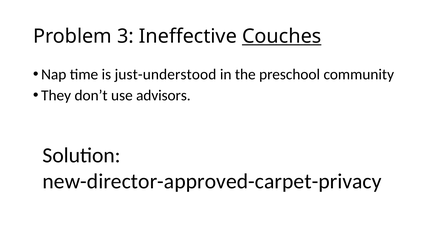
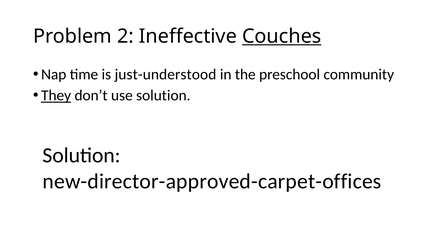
3: 3 -> 2 (125, 36)
They underline: none -> present (56, 96)
use advisors: advisors -> solution (163, 96)
new-director-approved-carpet-privacy: new-director-approved-carpet-privacy -> new-director-approved-carpet-offices (212, 182)
